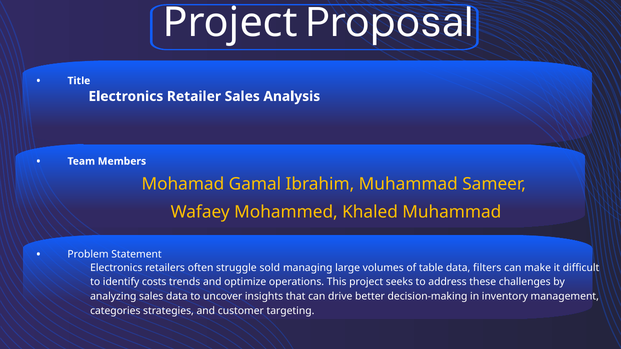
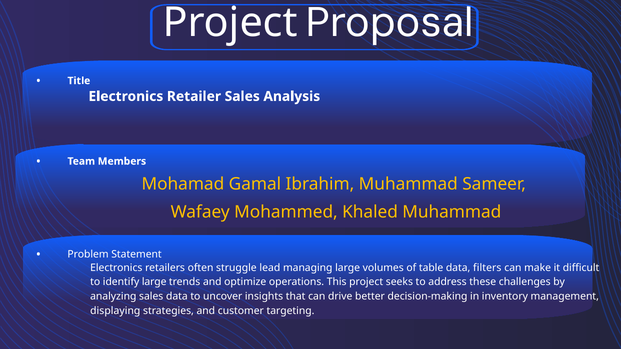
sold: sold -> lead (270, 268)
identify costs: costs -> large (154, 282)
categories: categories -> displaying (115, 311)
